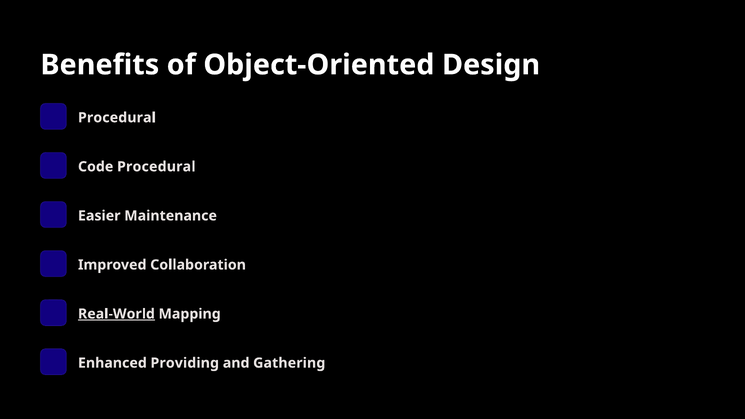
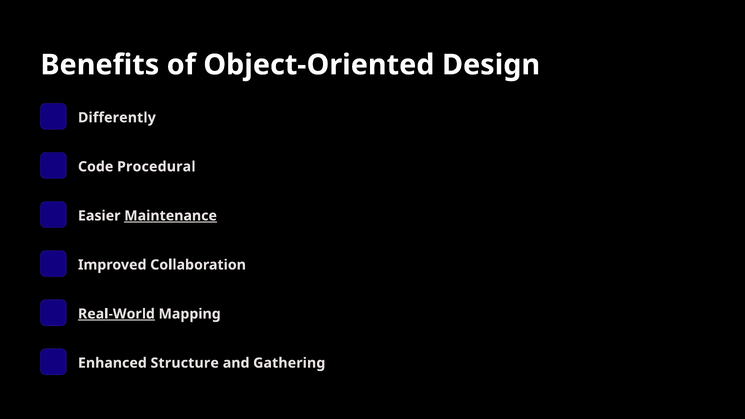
Procedural: Procedural -> Differently (117, 118)
Maintenance underline: none -> present (171, 216)
Providing: Providing -> Structure (185, 363)
